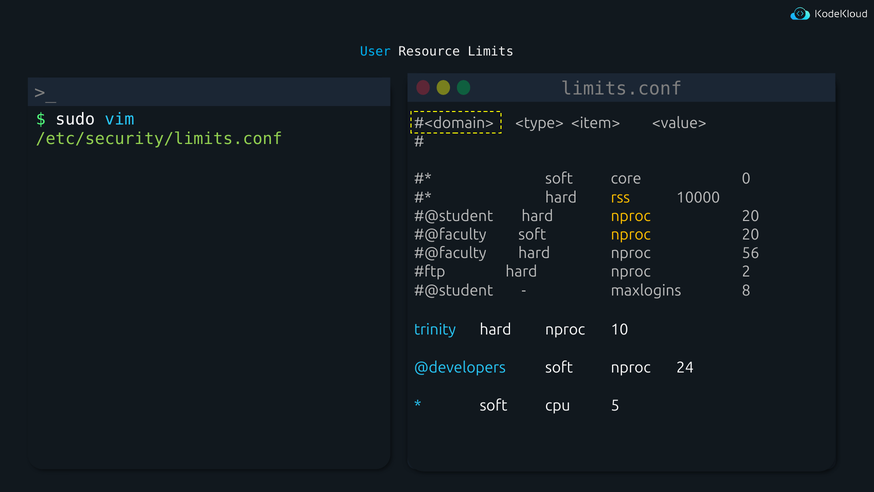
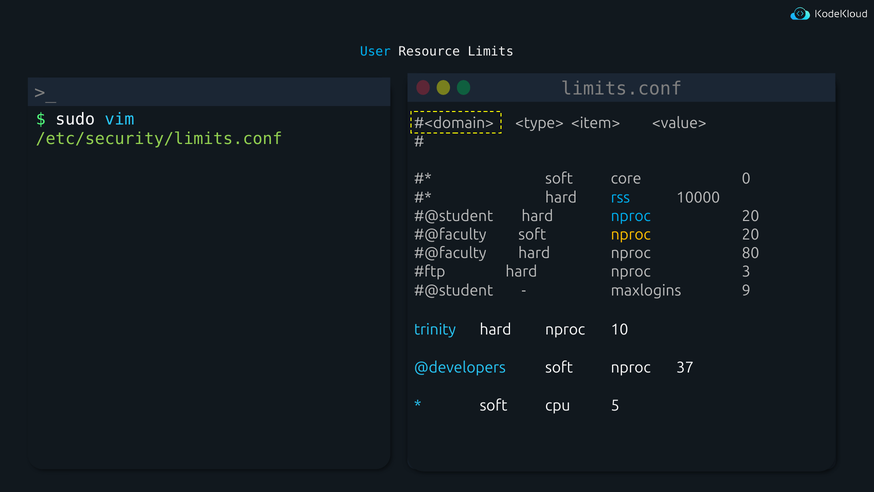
rss colour: yellow -> light blue (620, 197)
nproc colour: yellow -> light blue (631, 216)
56: 56 -> 80 (751, 253)
2: 2 -> 3 (746, 272)
8: 8 -> 9 (746, 290)
24: 24 -> 37 (685, 368)
